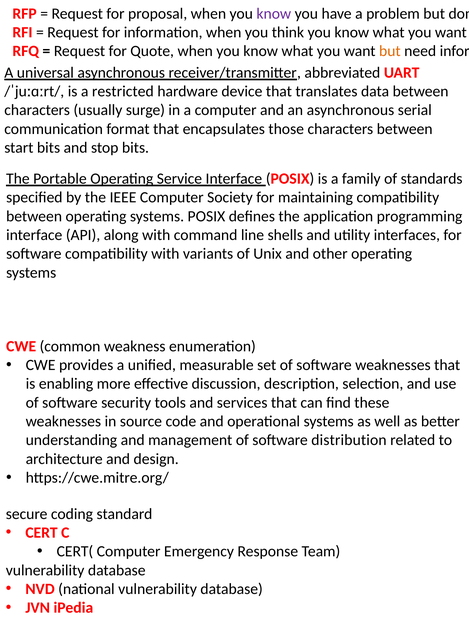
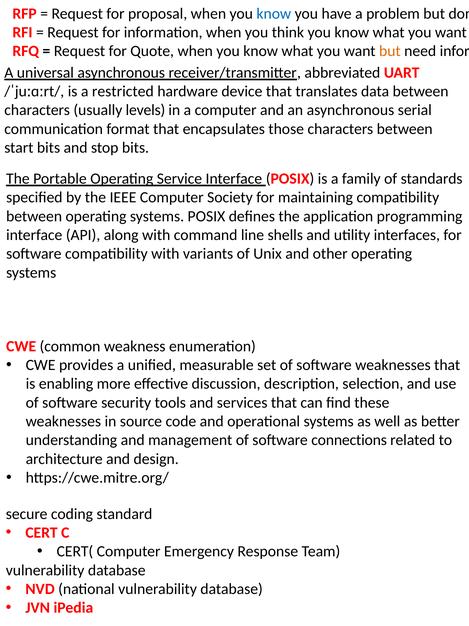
know colour: purple -> blue (274, 14)
surge: surge -> levels (145, 110)
distribution: distribution -> connections (349, 440)
